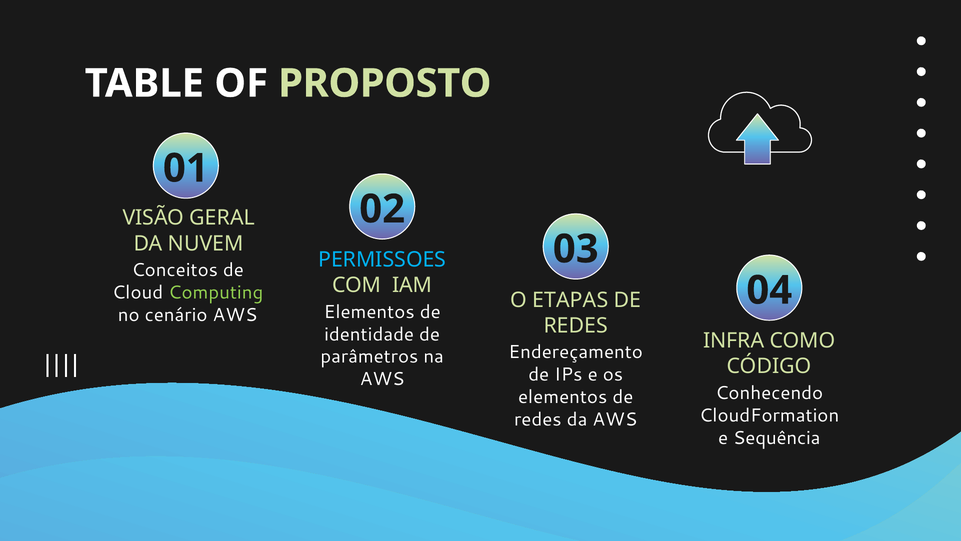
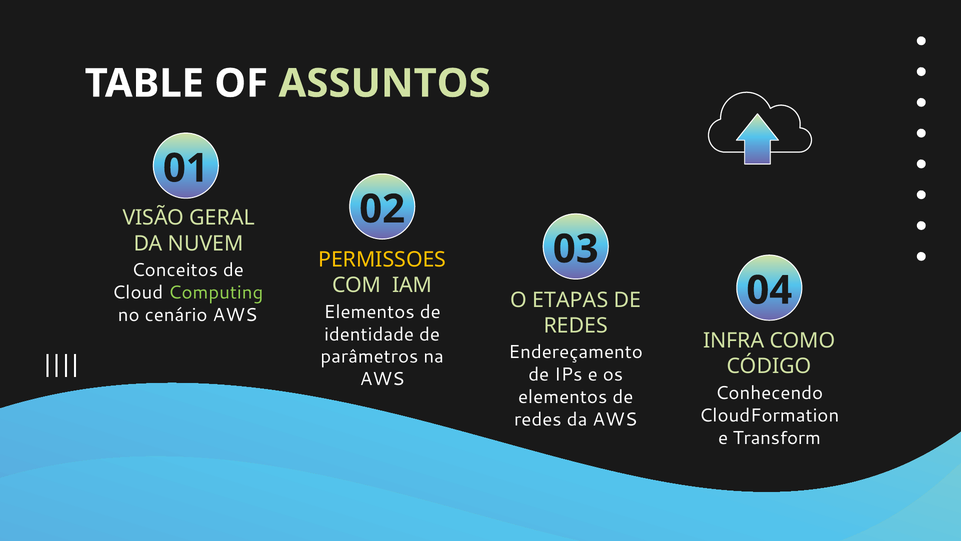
PROPOSTO: PROPOSTO -> ASSUNTOS (385, 83)
PERMISSOES colour: light blue -> yellow (382, 259)
Sequência: Sequência -> Transform (777, 438)
